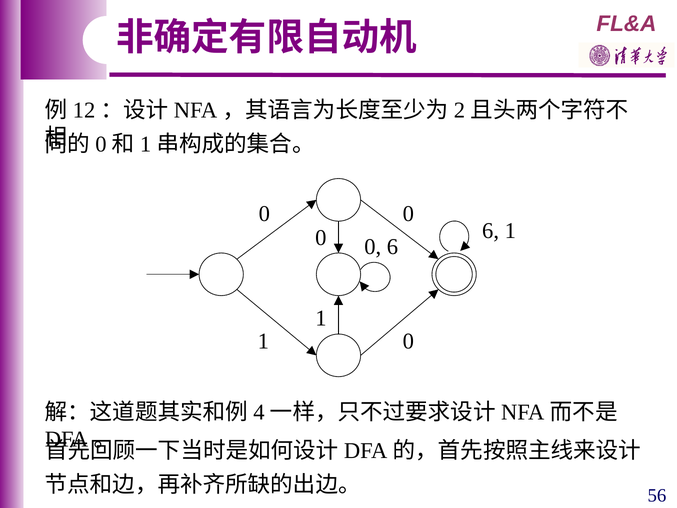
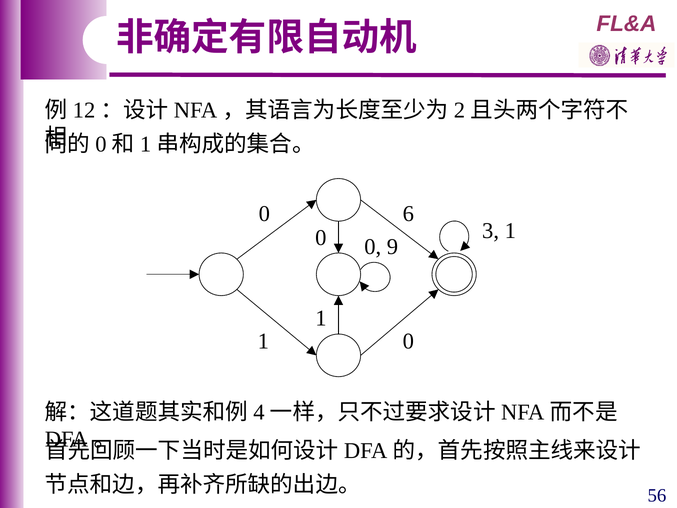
0 0: 0 -> 6 (408, 214)
6: 6 -> 3 (491, 231)
6: 6 -> 9 (392, 247)
